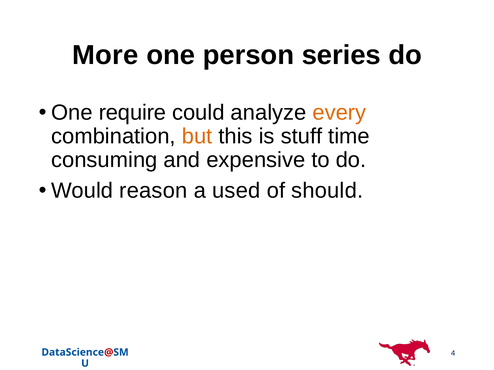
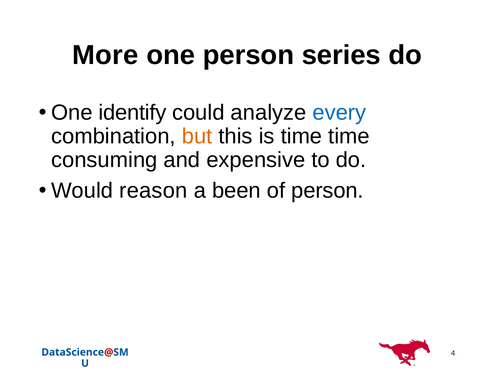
require: require -> identify (132, 113)
every colour: orange -> blue (339, 113)
is stuff: stuff -> time (301, 137)
used: used -> been (236, 191)
of should: should -> person (327, 191)
